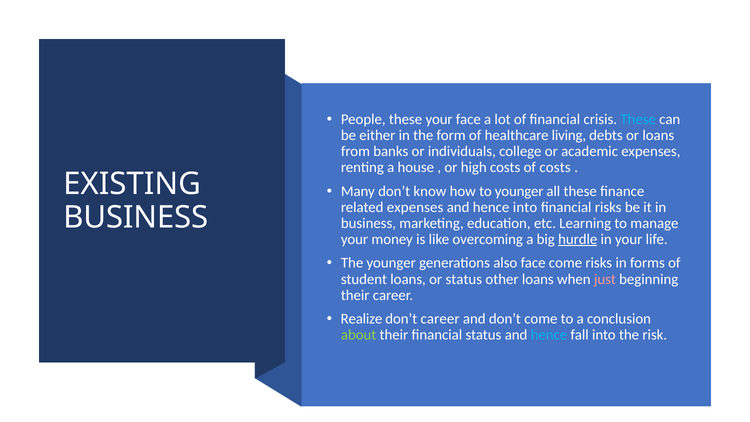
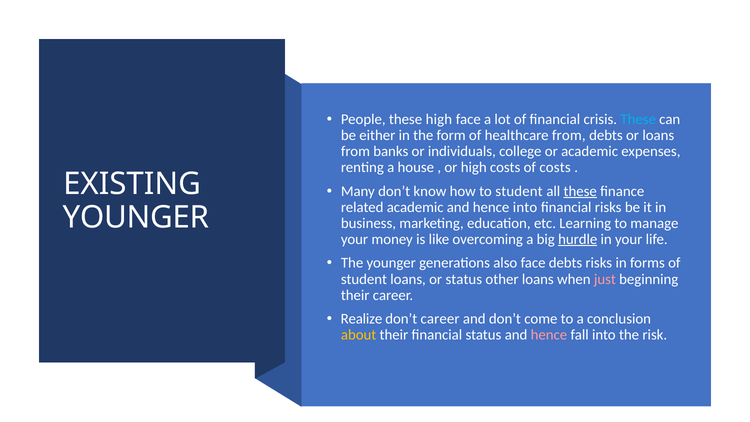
these your: your -> high (439, 119)
healthcare living: living -> from (569, 135)
to younger: younger -> student (519, 191)
these underline: none -> present (580, 191)
related expenses: expenses -> academic (415, 207)
BUSINESS: BUSINESS -> YOUNGER (136, 217)
face come: come -> debts (566, 263)
about colour: light green -> yellow (359, 335)
hence colour: light blue -> pink (549, 335)
